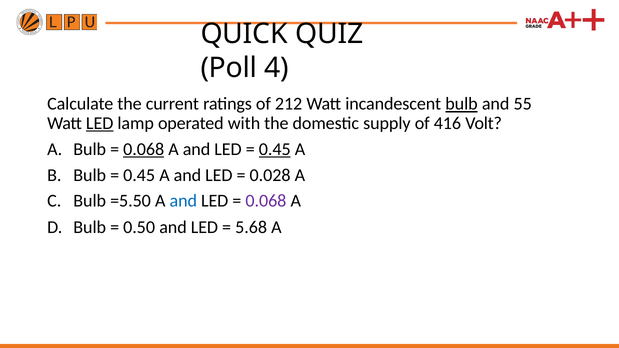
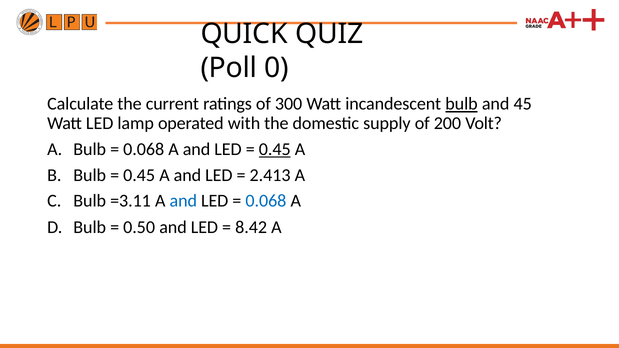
4: 4 -> 0 (277, 68)
212: 212 -> 300 (289, 104)
55: 55 -> 45 (523, 104)
LED underline: present -> none (100, 123)
416: 416 -> 200 (447, 123)
0.068 underline: present -> none (144, 149)
0.028: 0.028 -> 2.413 (270, 175)
=5.50: =5.50 -> =3.11 (131, 201)
0.068 colour: purple -> blue (266, 201)
5.68: 5.68 -> 8.42 (251, 227)
